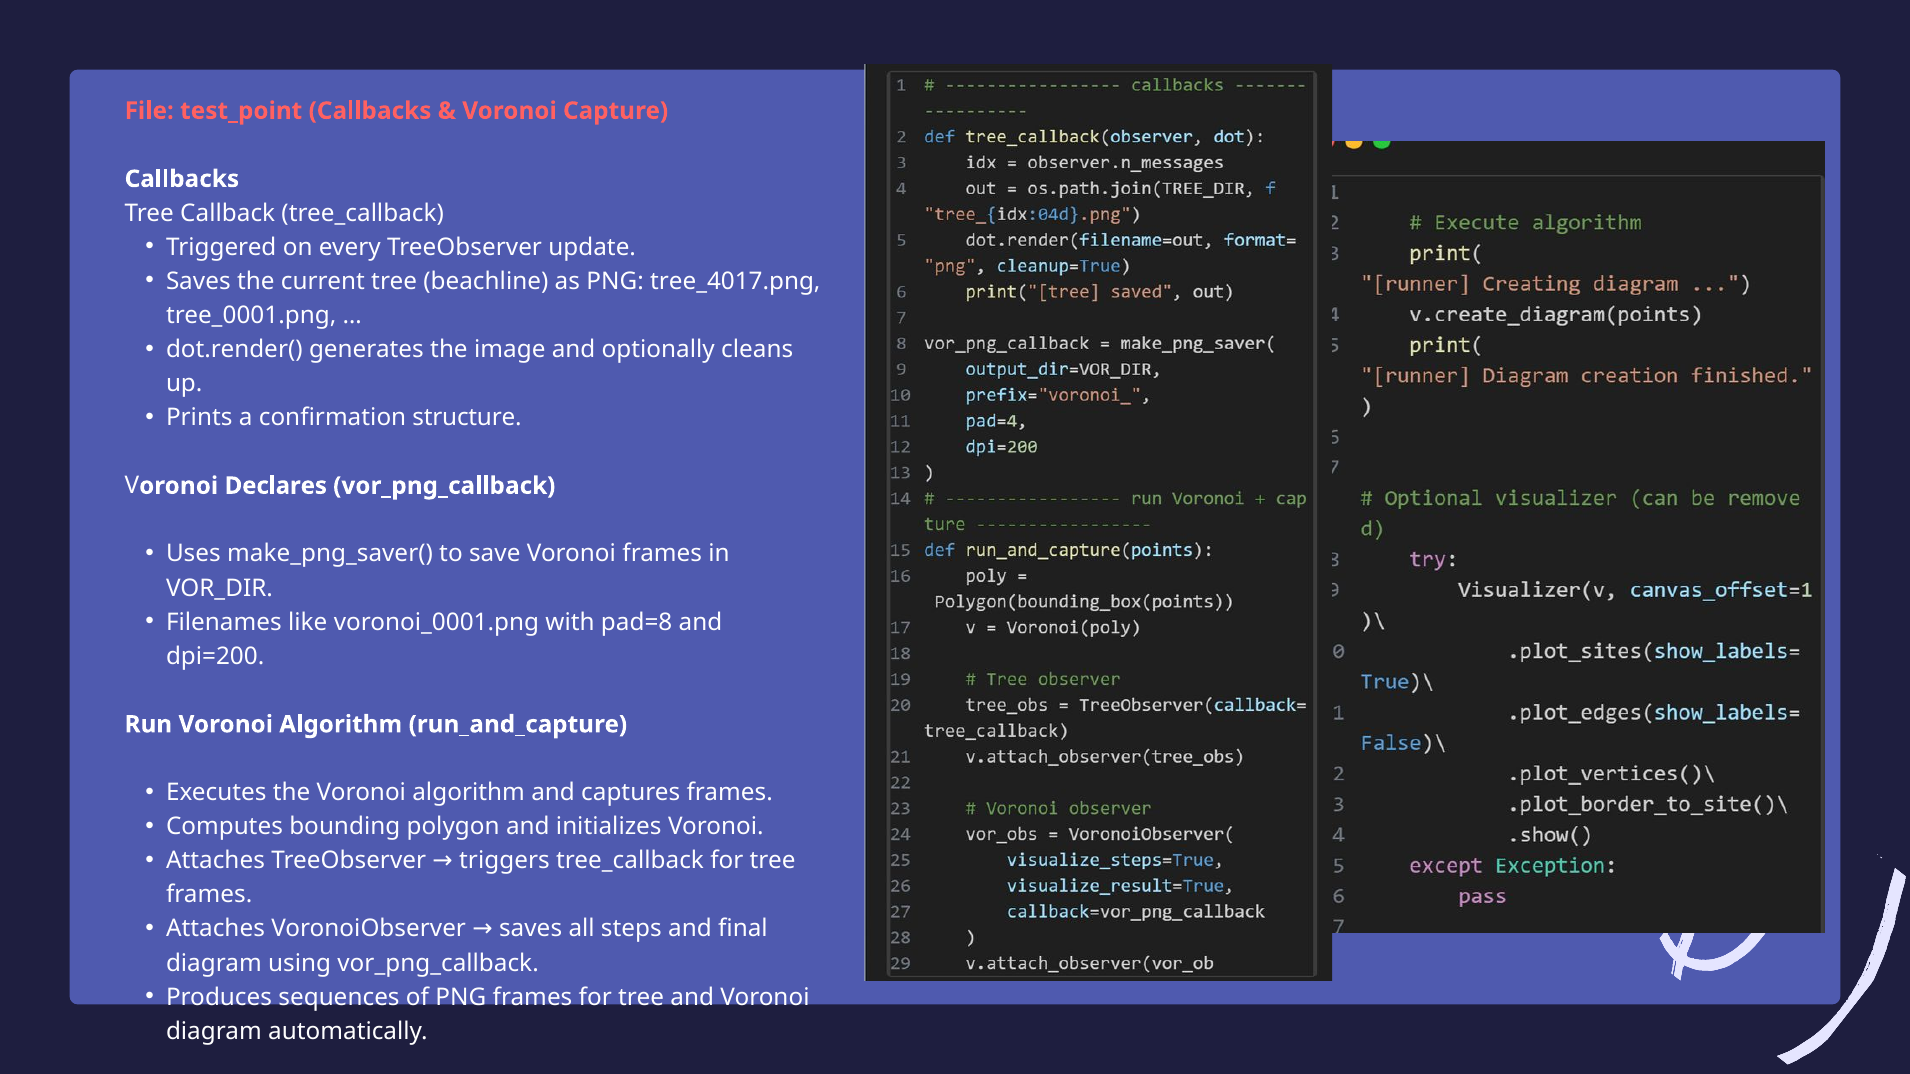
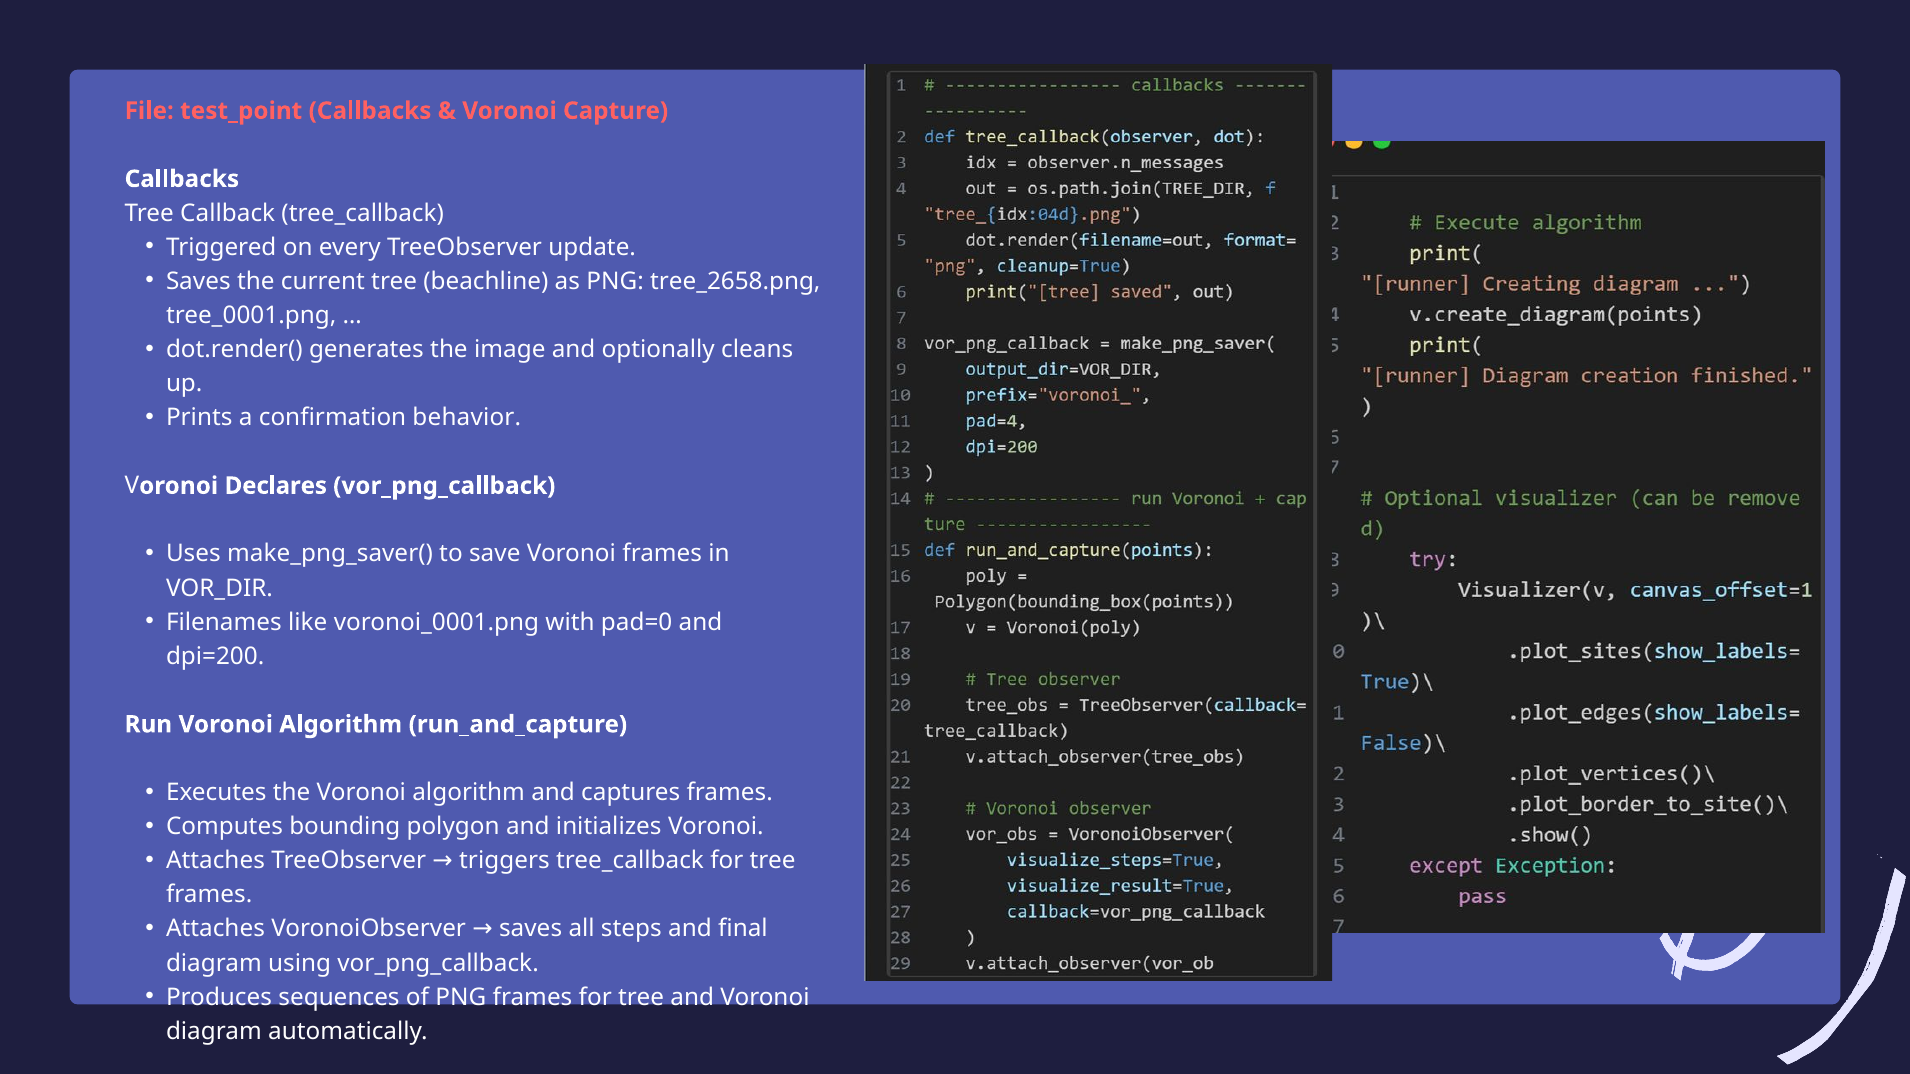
tree_4017.png: tree_4017.png -> tree_2658.png (735, 281)
structure: structure -> behavior (467, 418)
pad=8: pad=8 -> pad=0 (637, 622)
